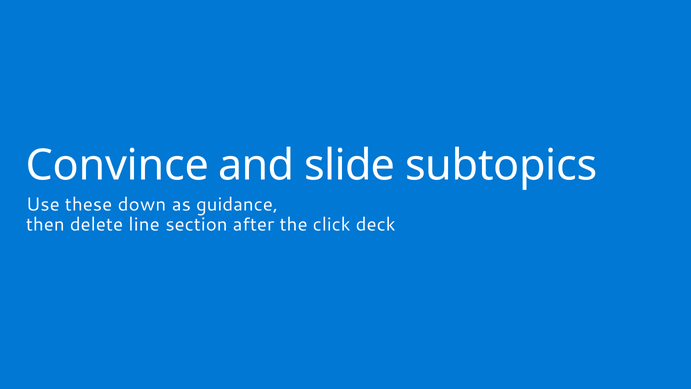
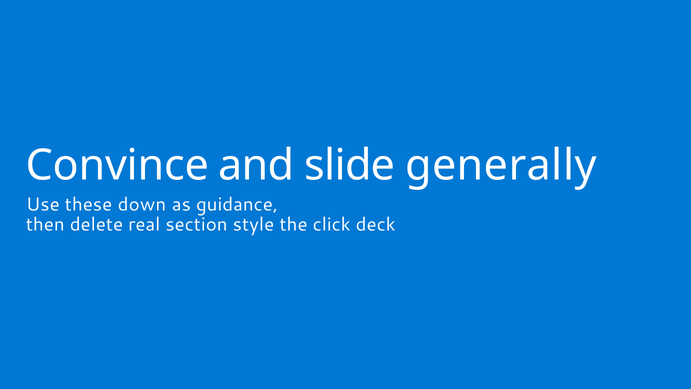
subtopics: subtopics -> generally (501, 166)
line: line -> real (144, 225)
after: after -> style (253, 225)
